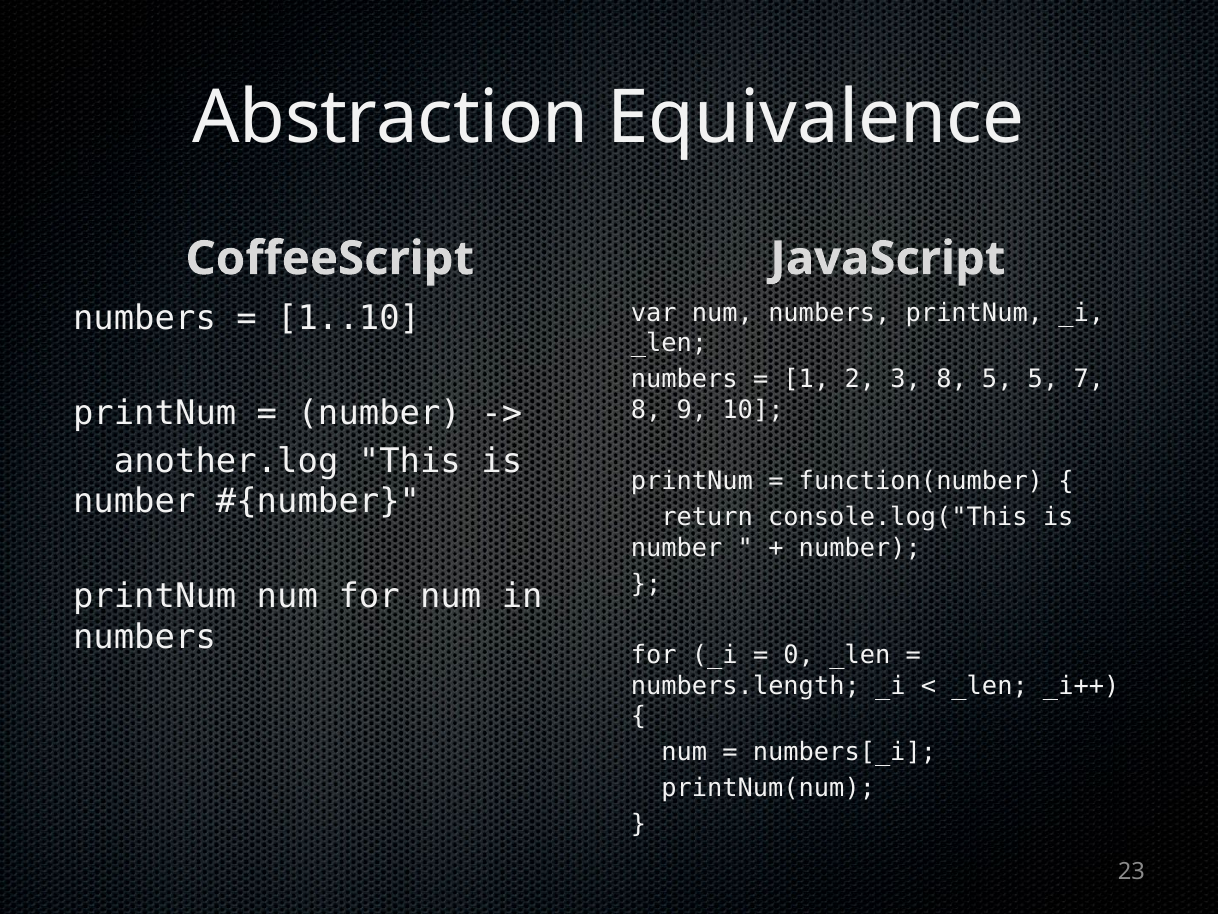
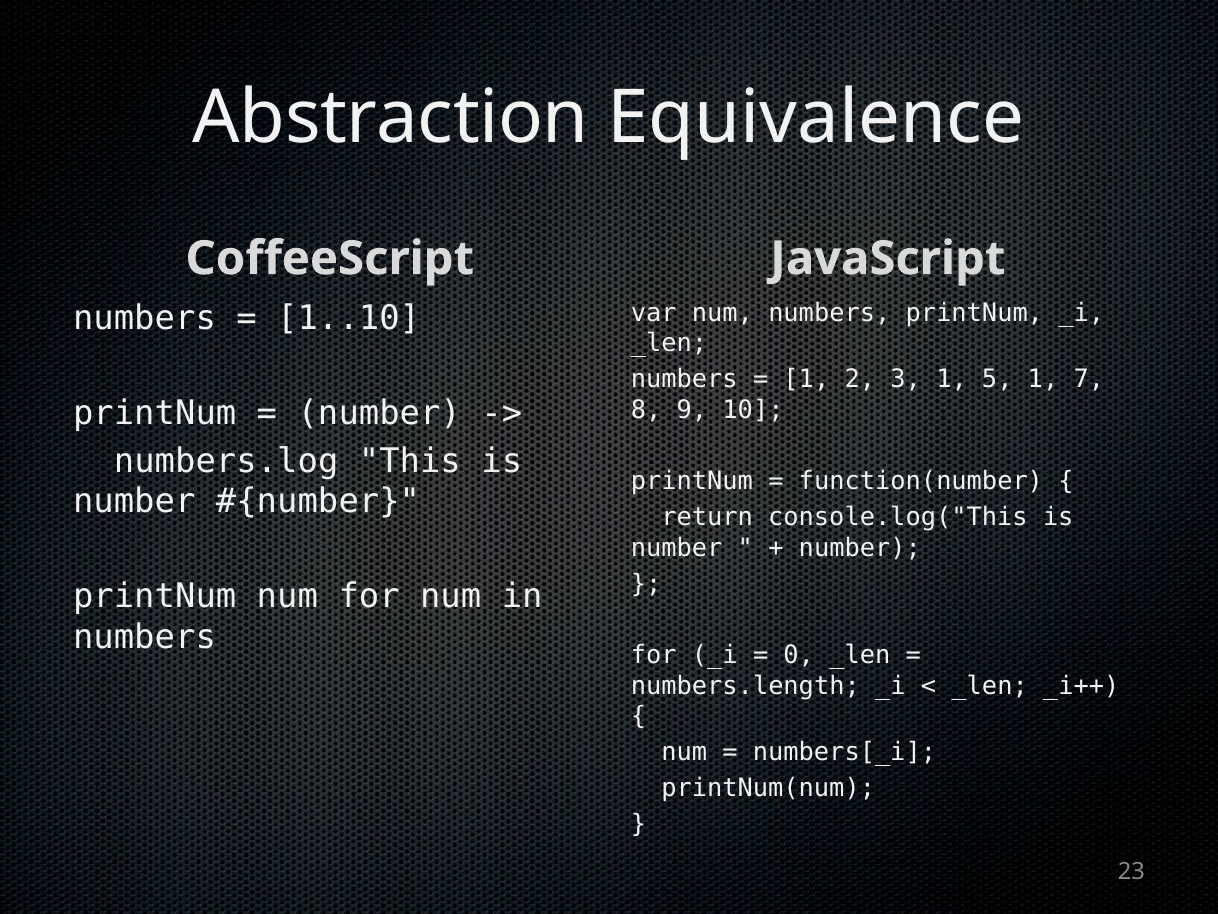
3 8: 8 -> 1 (952, 379)
5 5: 5 -> 1 (1043, 379)
another.log: another.log -> numbers.log (226, 461)
